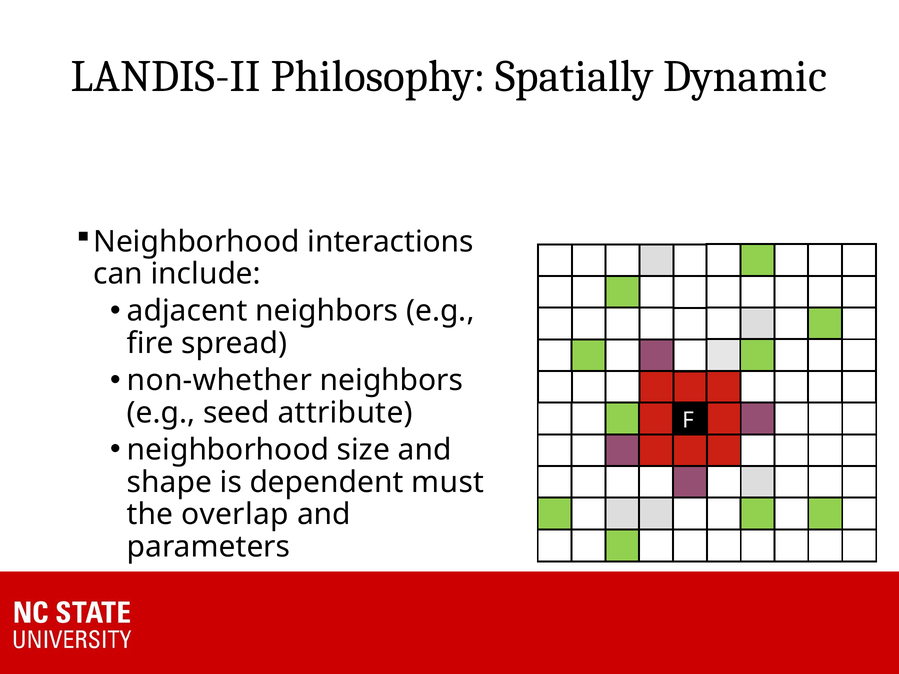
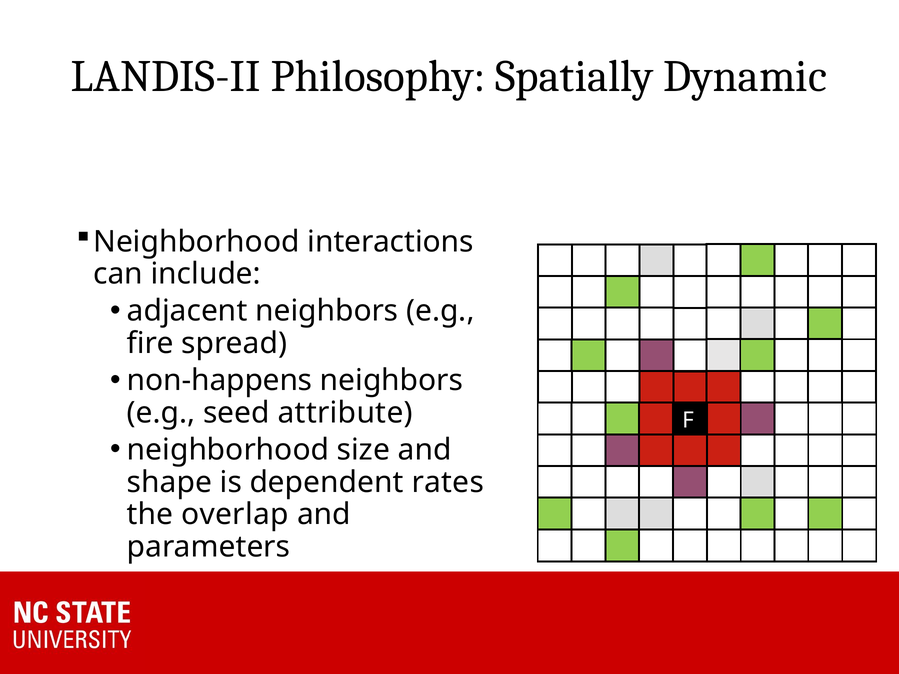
non-whether: non-whether -> non-happens (220, 381)
must: must -> rates (448, 482)
